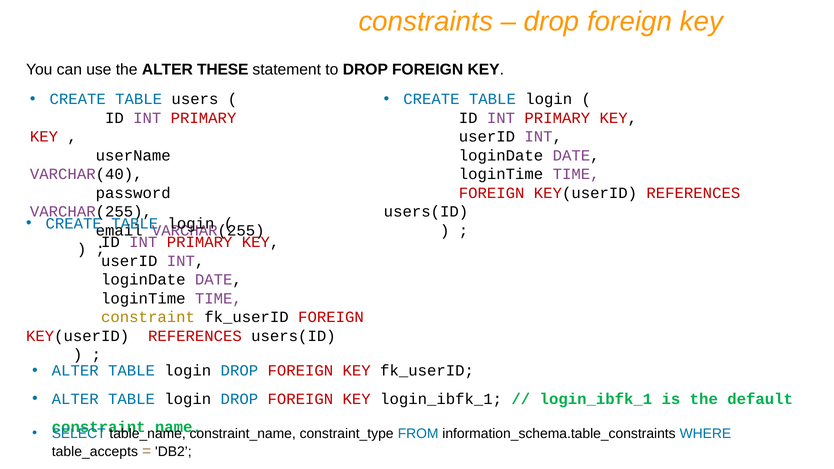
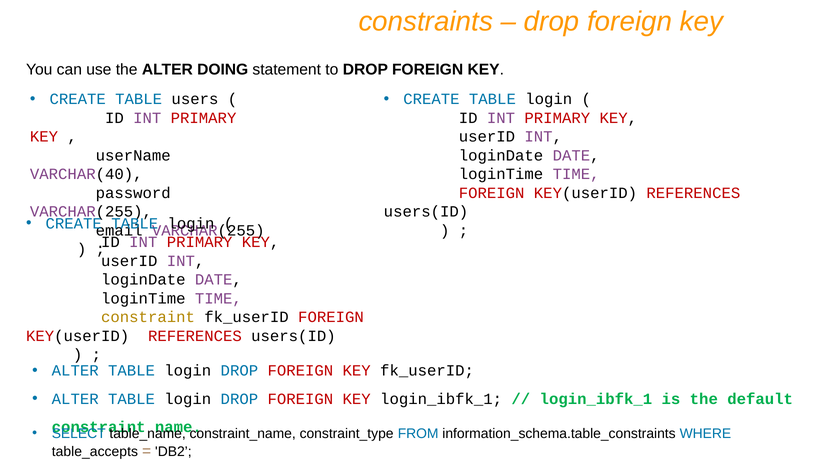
THESE: THESE -> DOING (223, 69)
